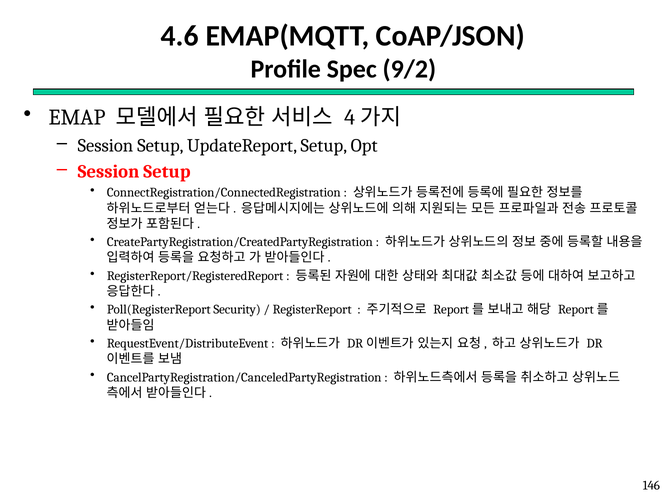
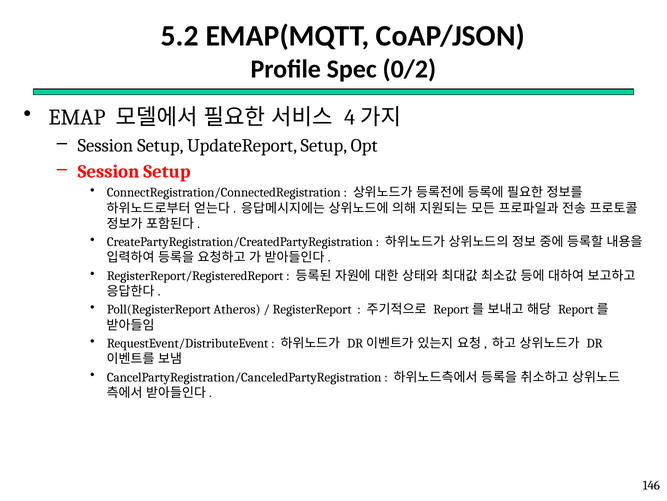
4.6: 4.6 -> 5.2 (180, 36)
9/2: 9/2 -> 0/2 (409, 69)
Security: Security -> Atheros (237, 309)
